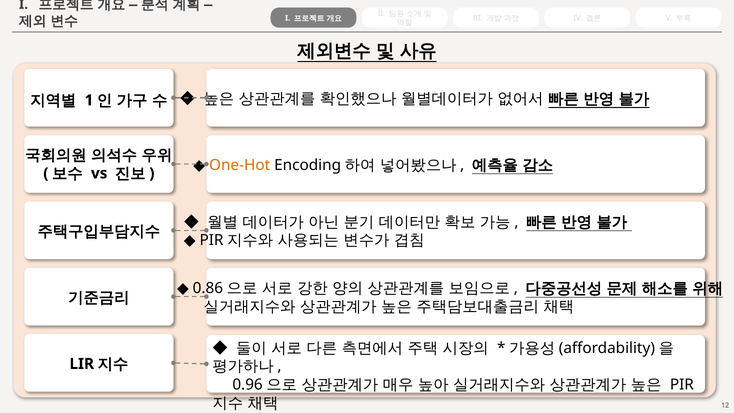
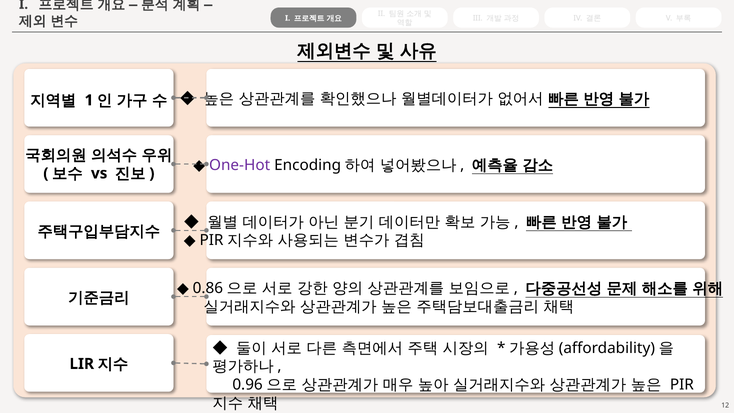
One-Hot colour: orange -> purple (240, 165)
